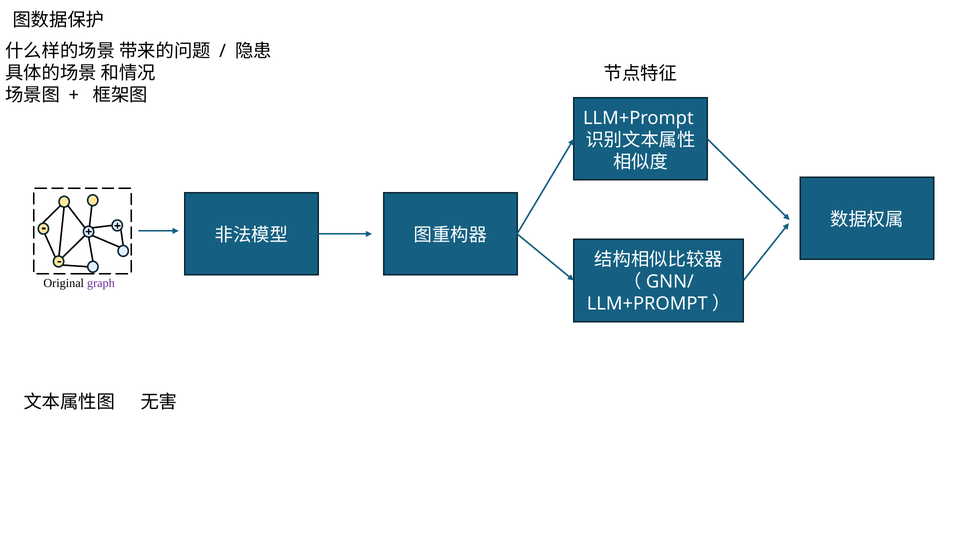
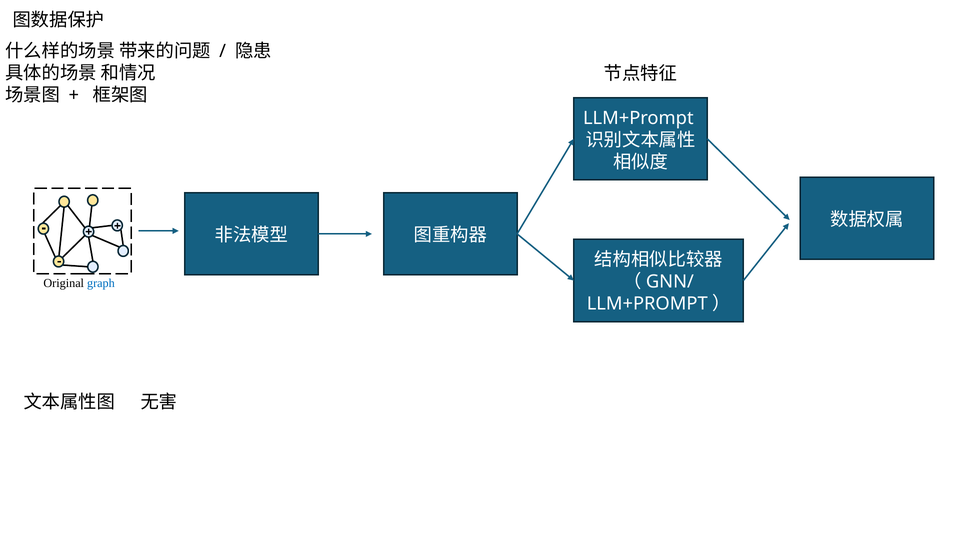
graph colour: purple -> blue (101, 283)
